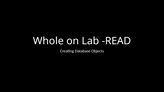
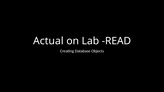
Whole: Whole -> Actual (48, 41)
